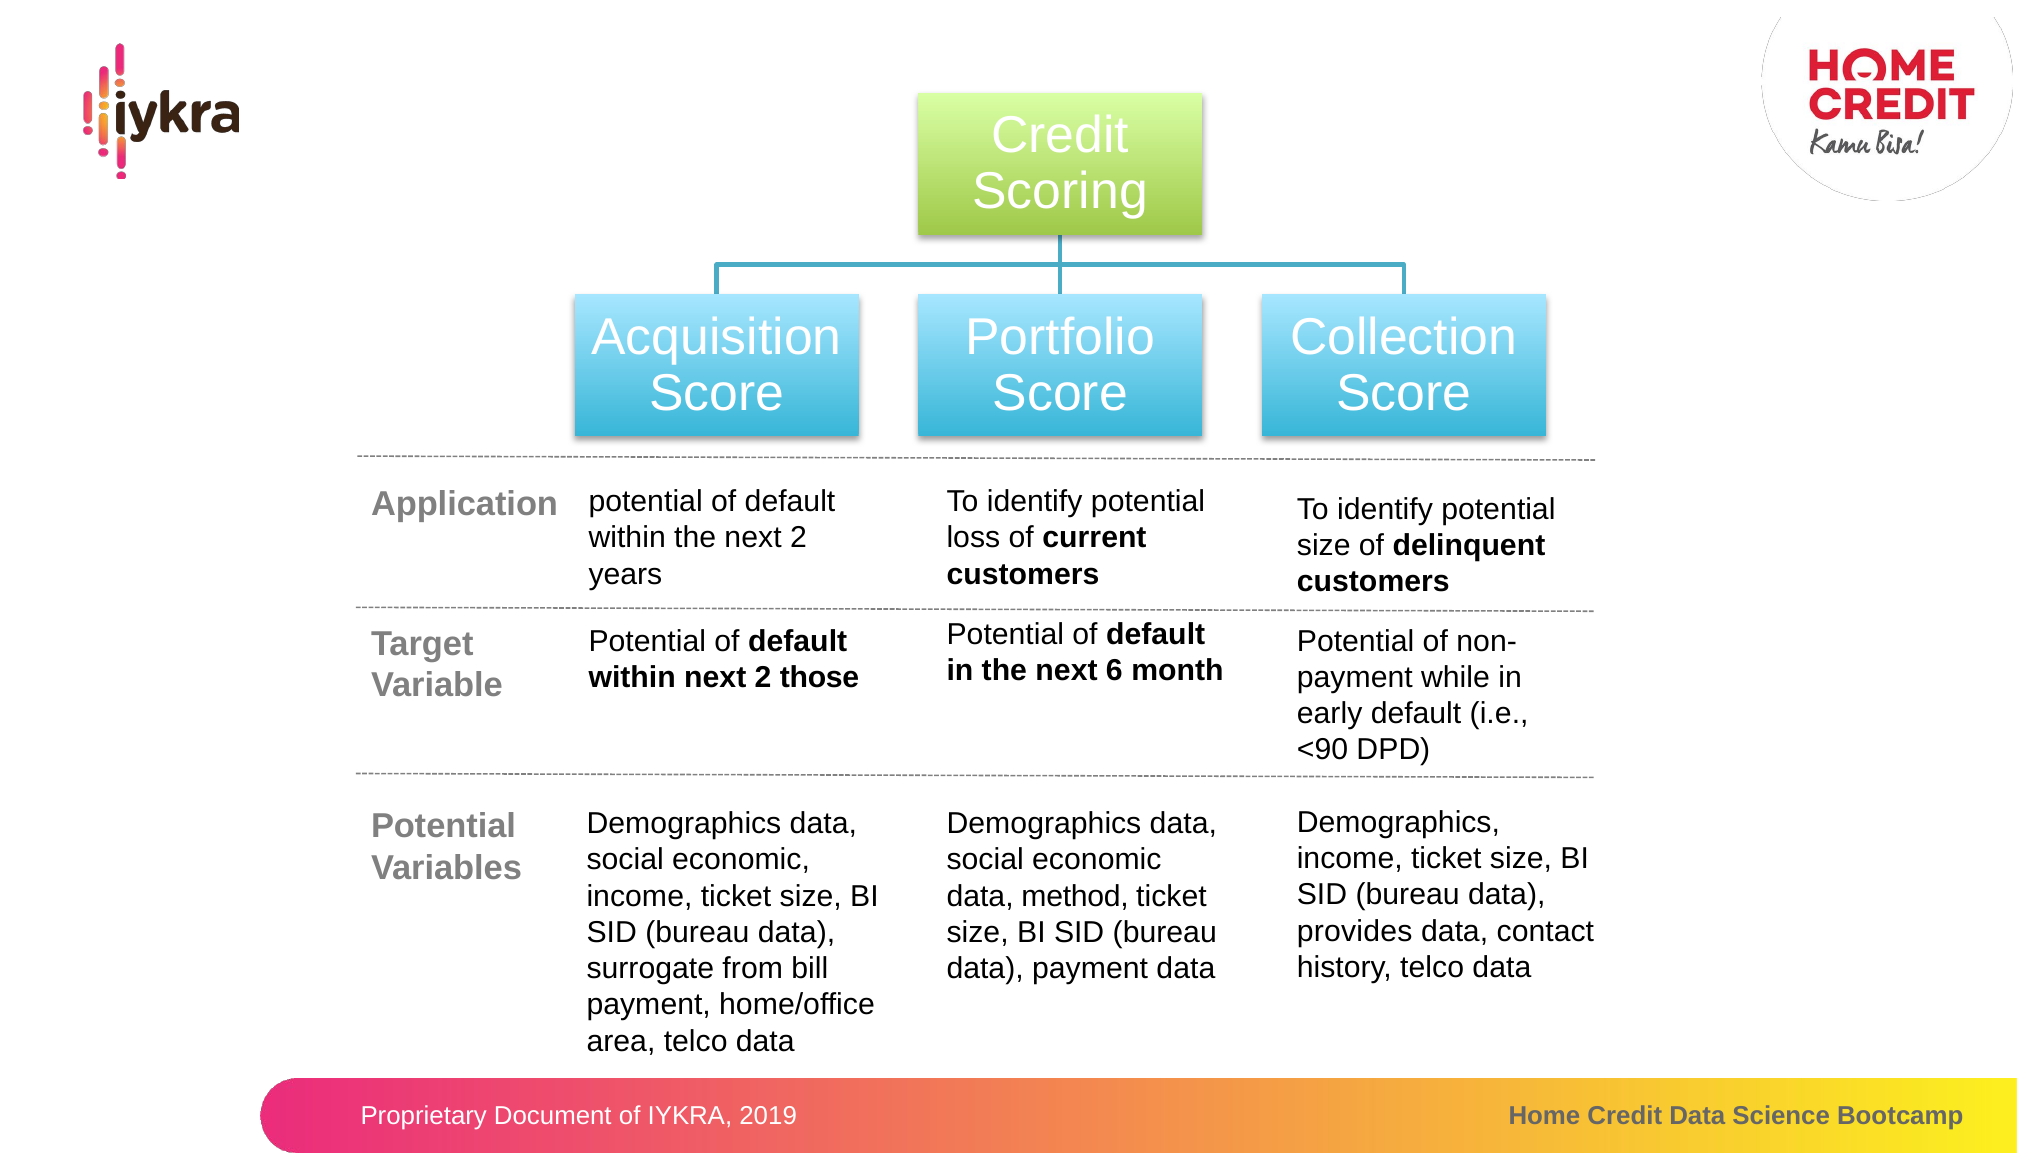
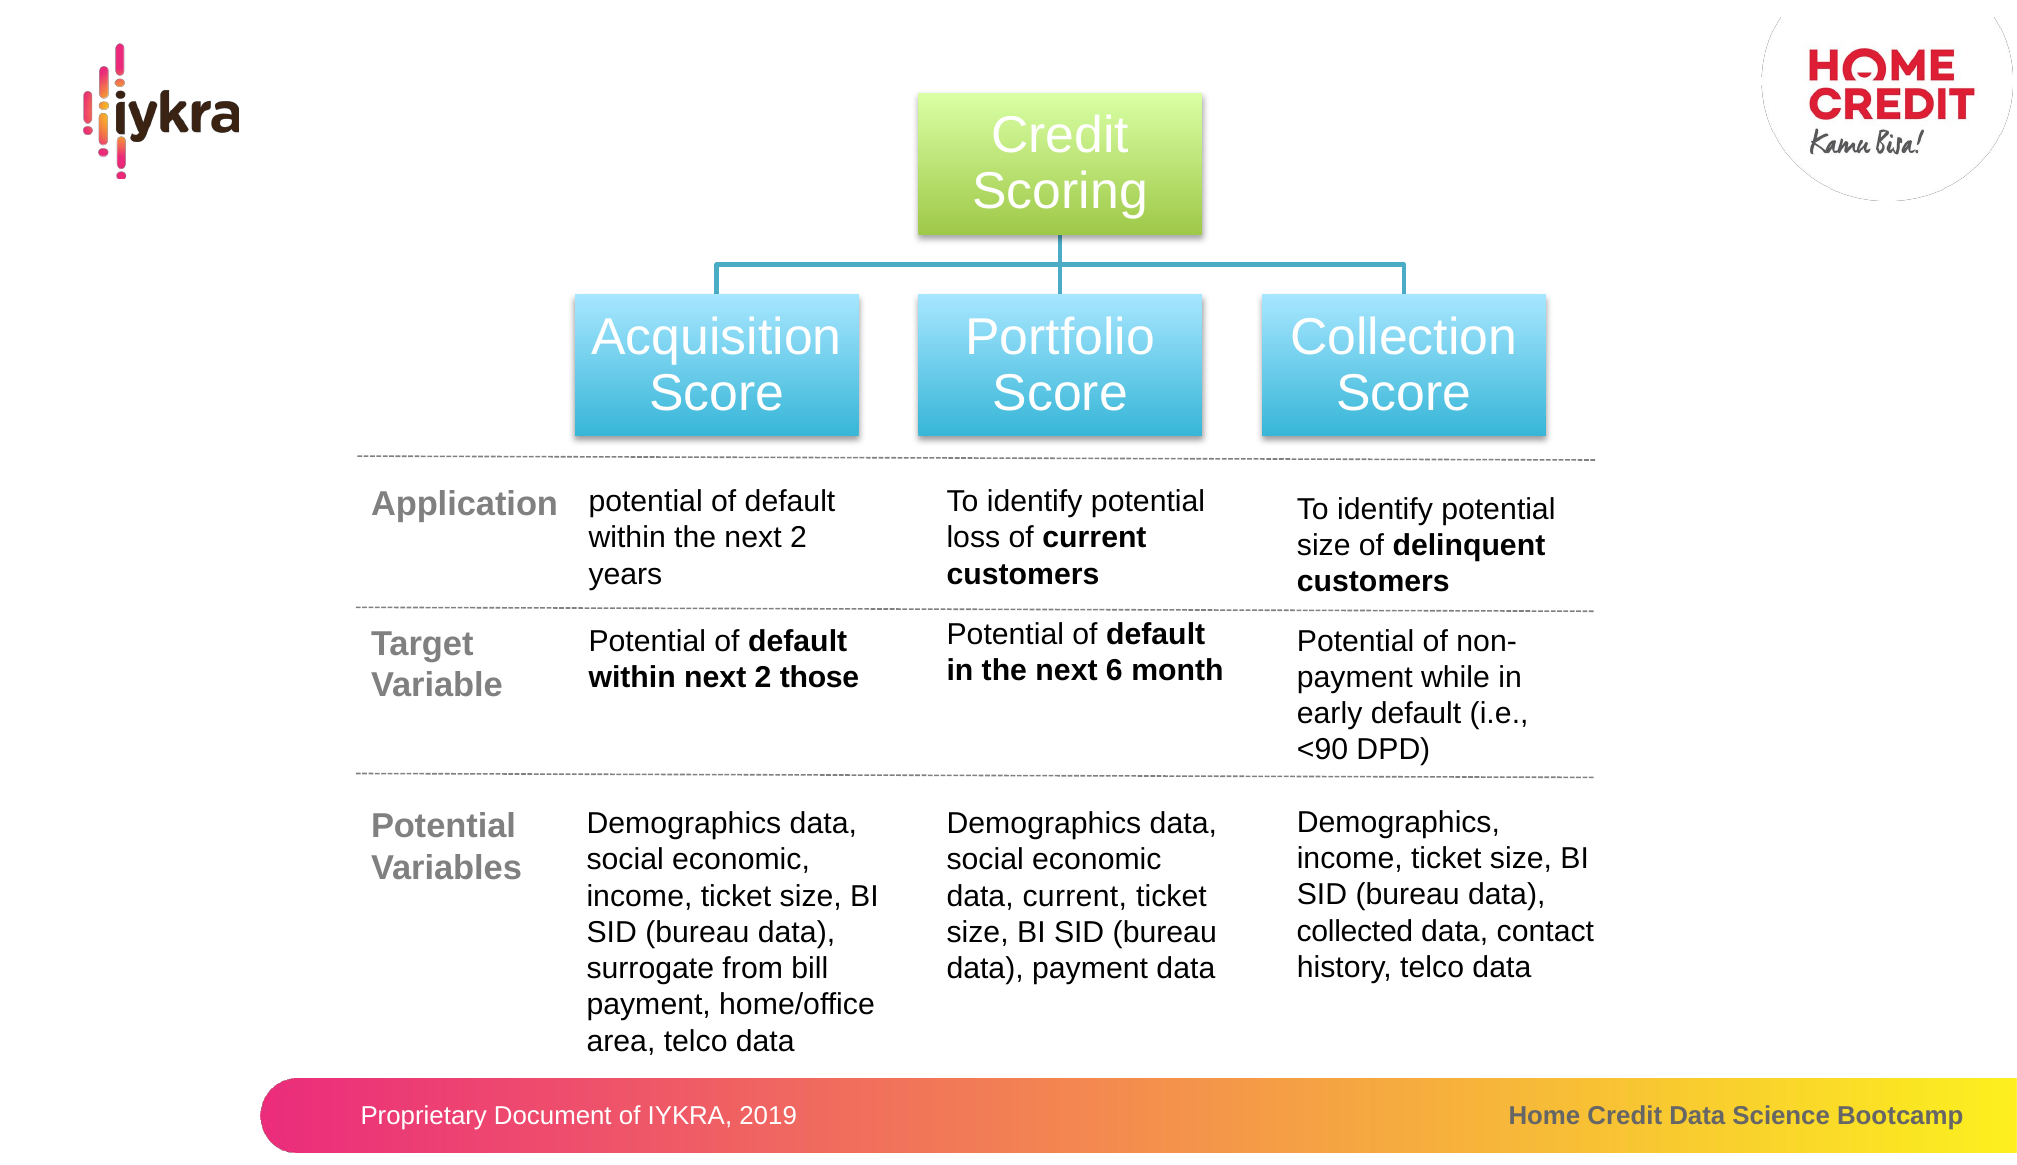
data method: method -> current (1075, 895)
provides: provides -> collected (1355, 931)
